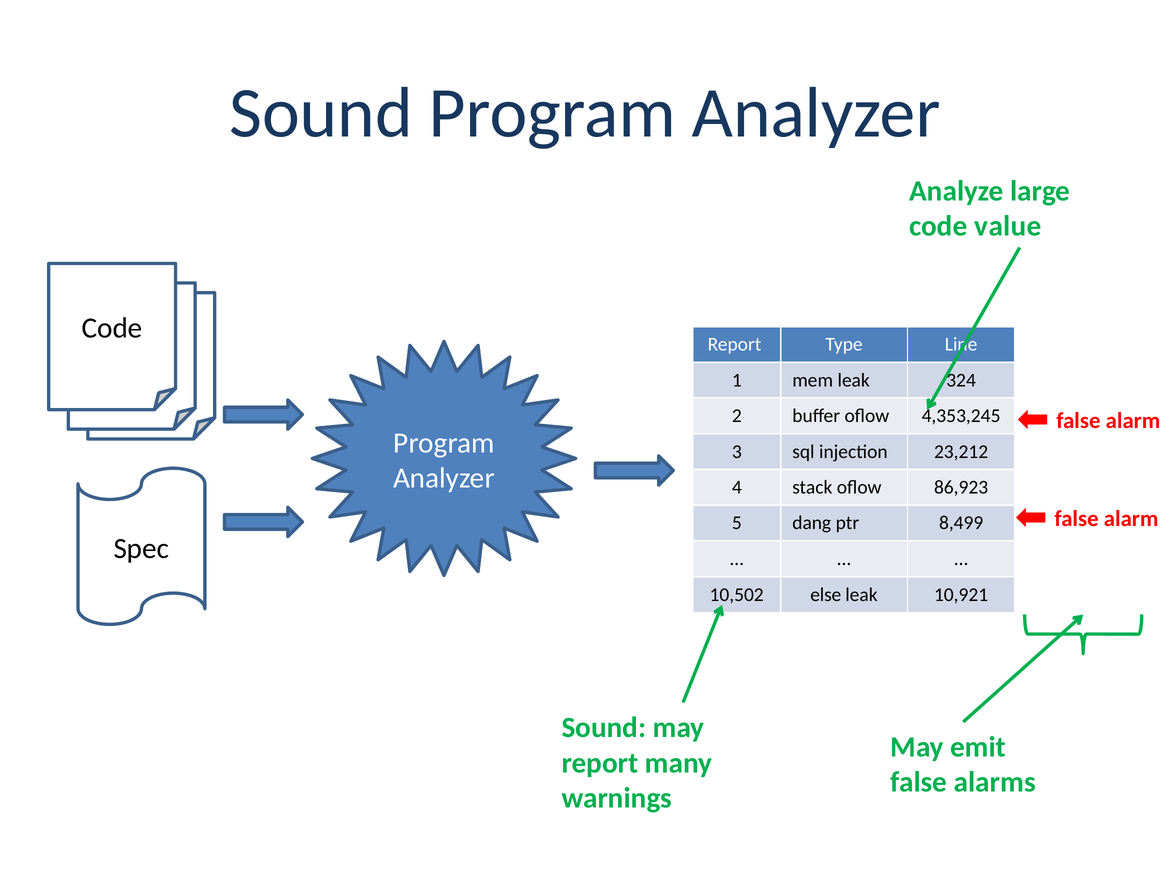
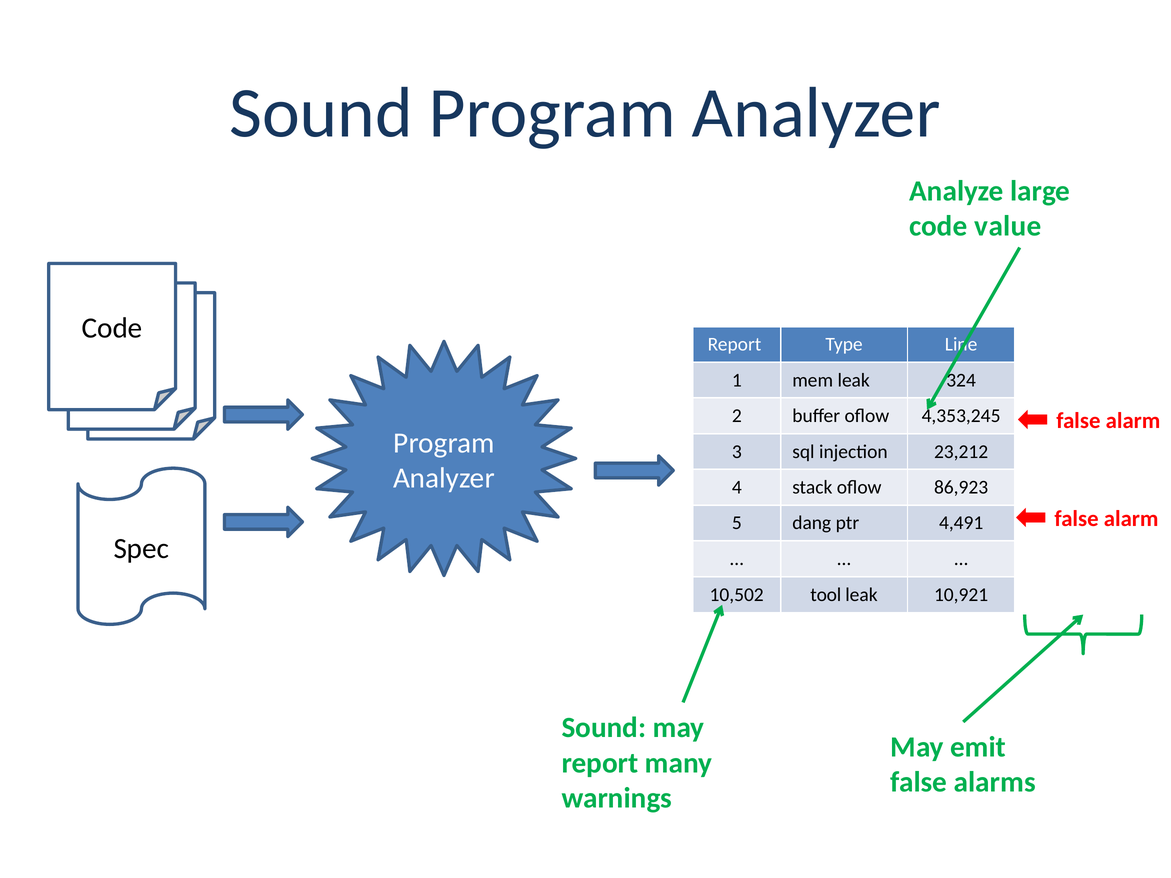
8,499: 8,499 -> 4,491 (961, 523)
else: else -> tool (826, 595)
